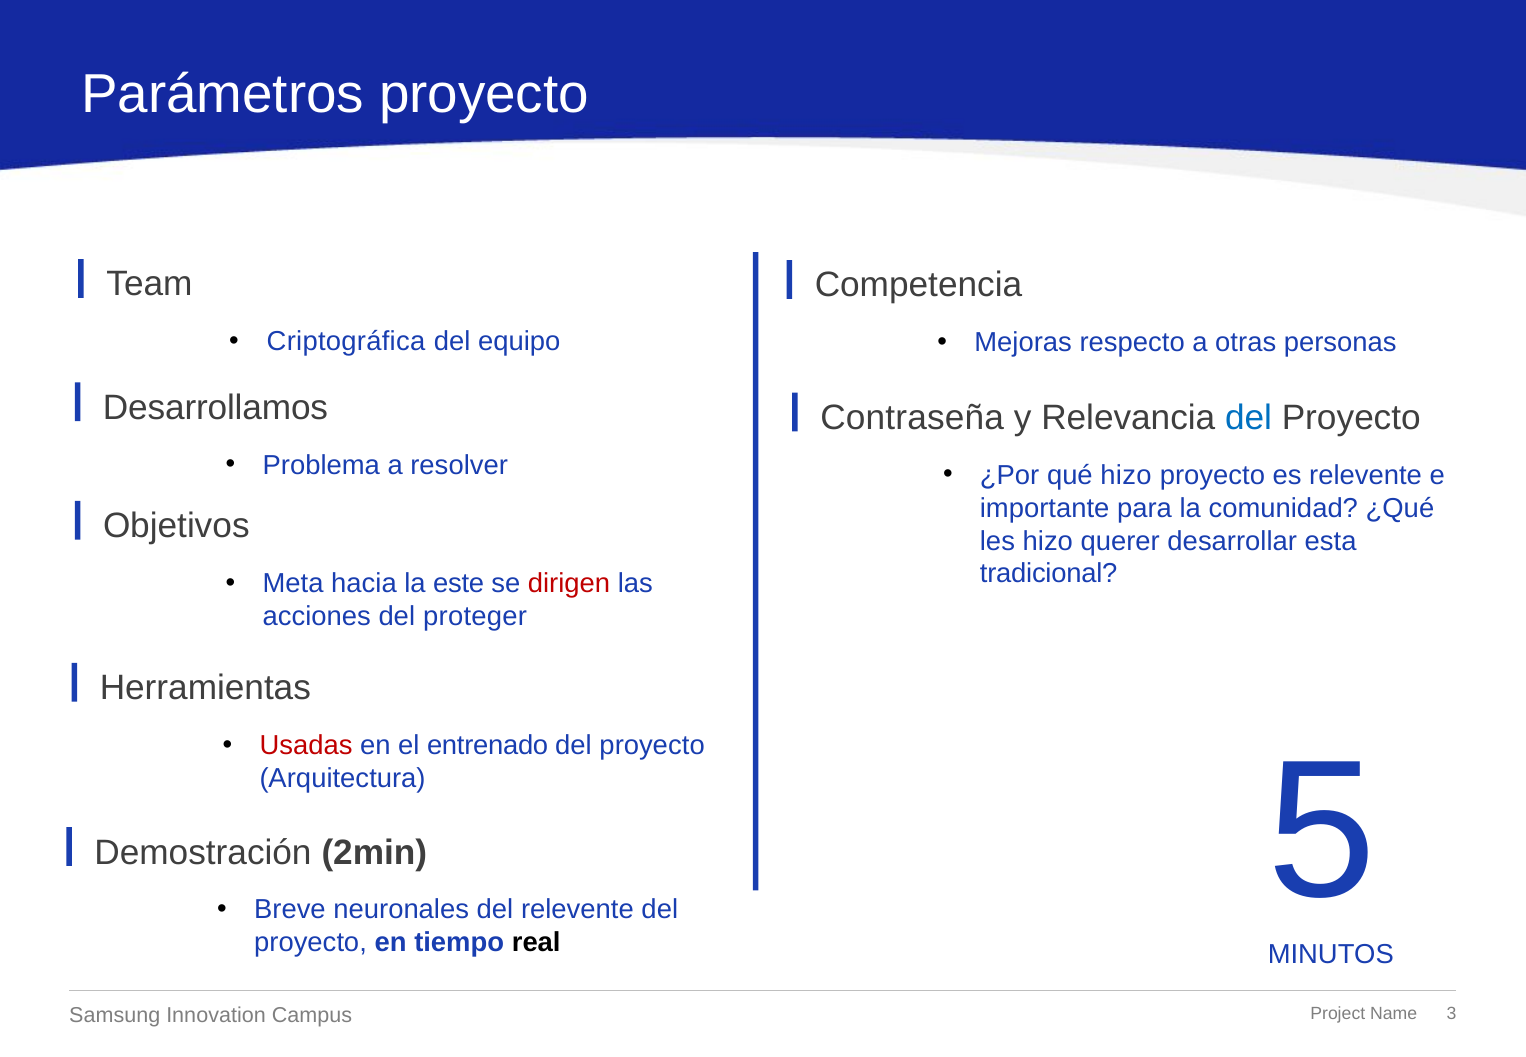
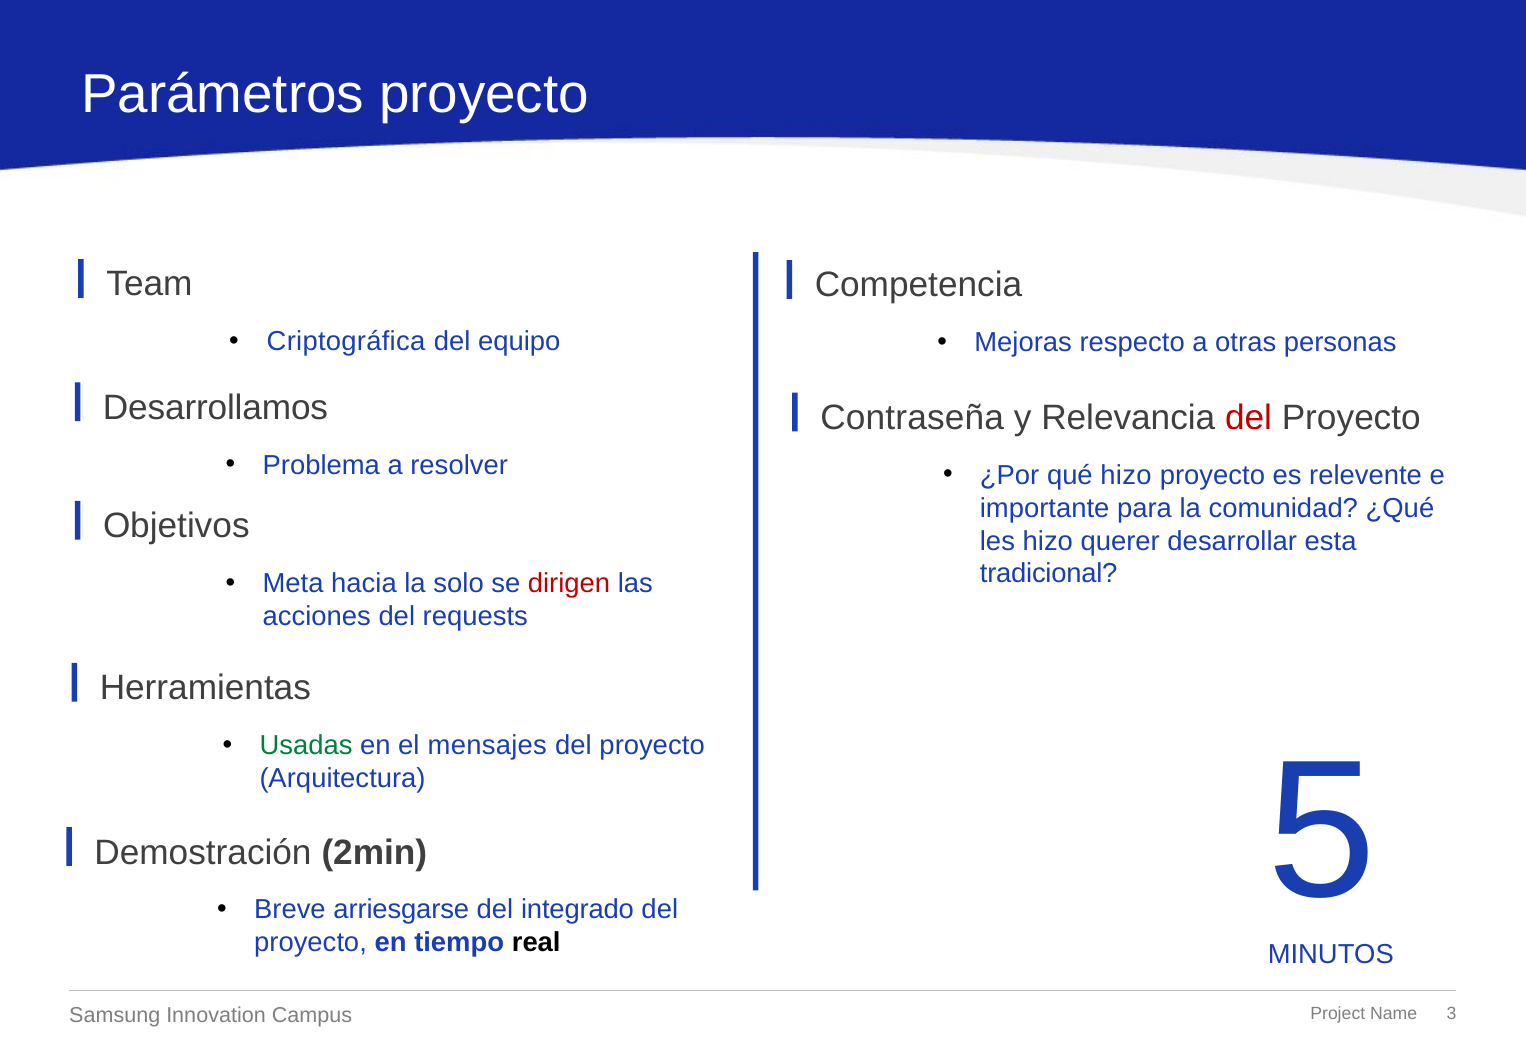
del colour: blue -> red (1249, 417)
este: este -> solo (459, 583)
proteger: proteger -> requests (475, 616)
Usadas colour: red -> green (306, 745)
entrenado: entrenado -> mensajes (487, 745)
neuronales: neuronales -> arriesgarse (401, 910)
del relevente: relevente -> integrado (577, 910)
